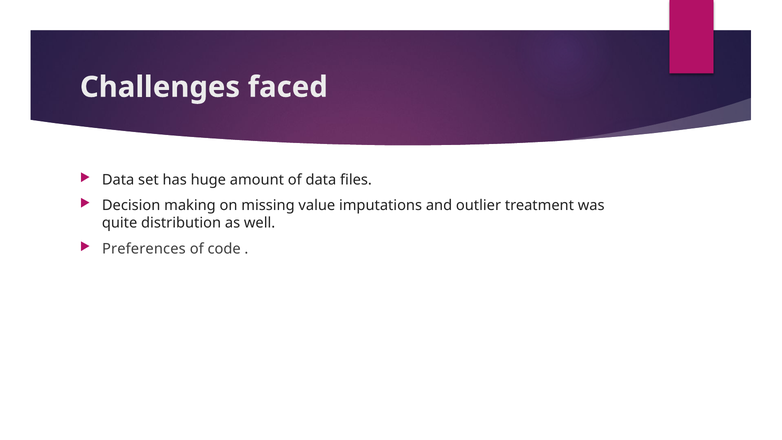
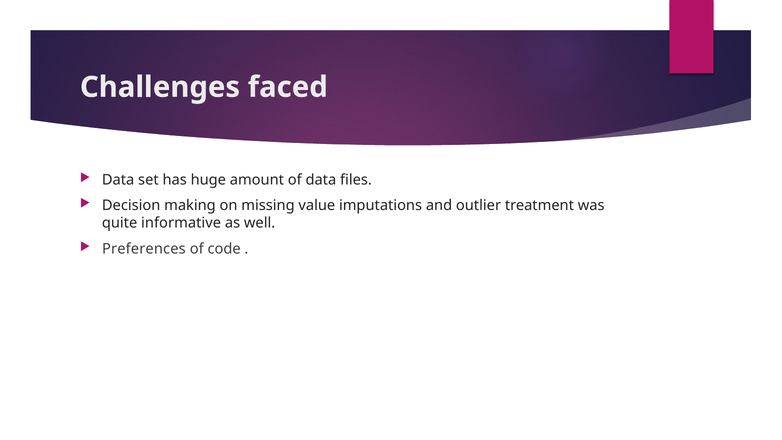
distribution: distribution -> informative (181, 223)
